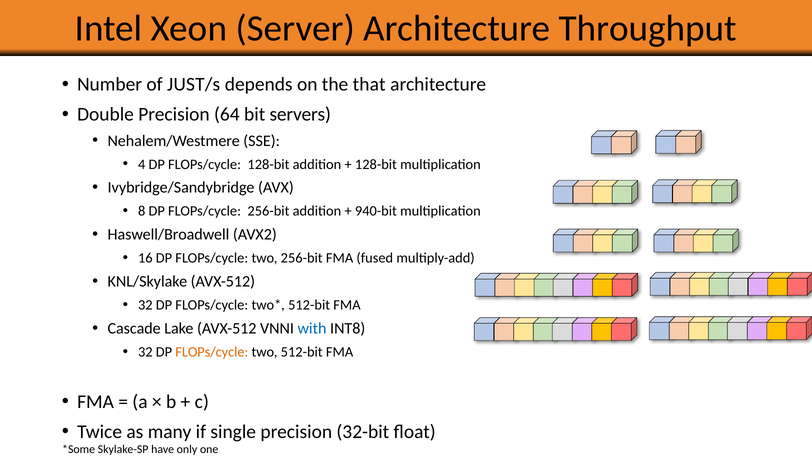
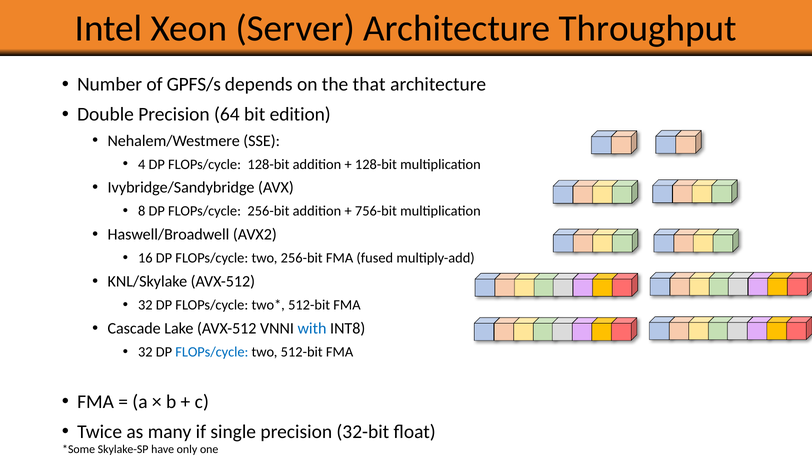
JUST/s: JUST/s -> GPFS/s (194, 85)
servers: servers -> edition (300, 114)
940-bit: 940-bit -> 756-bit (376, 211)
FLOPs/cycle colour: orange -> blue (212, 352)
